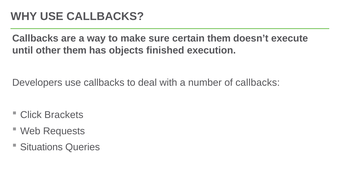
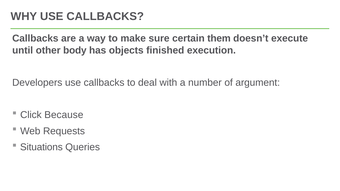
other them: them -> body (75, 50)
of callbacks: callbacks -> argument (258, 83)
Brackets: Brackets -> Because (64, 115)
